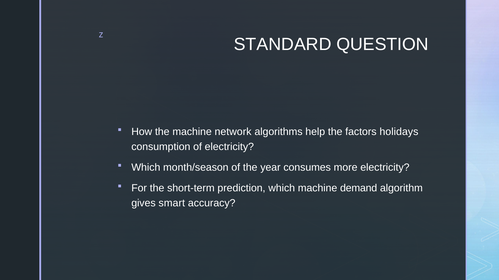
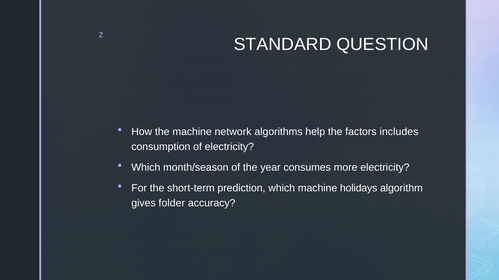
holidays: holidays -> includes (399, 132)
demand: demand -> holidays (359, 188)
smart: smart -> folder (172, 203)
